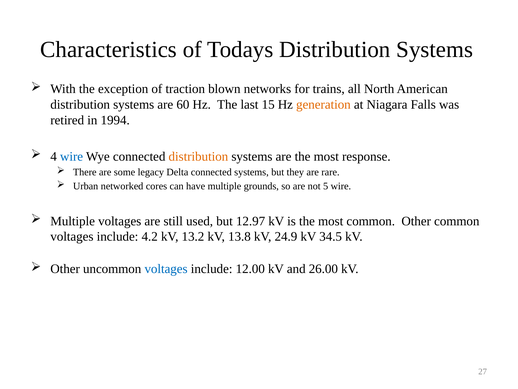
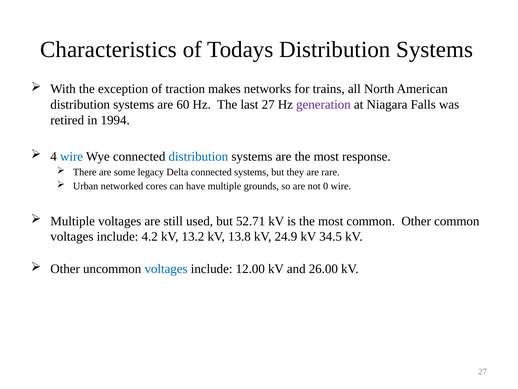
blown: blown -> makes (224, 89)
last 15: 15 -> 27 (268, 104)
generation colour: orange -> purple (323, 104)
distribution colour: orange -> blue (198, 156)
5: 5 -> 0 (326, 186)
12.97: 12.97 -> 52.71 (251, 221)
